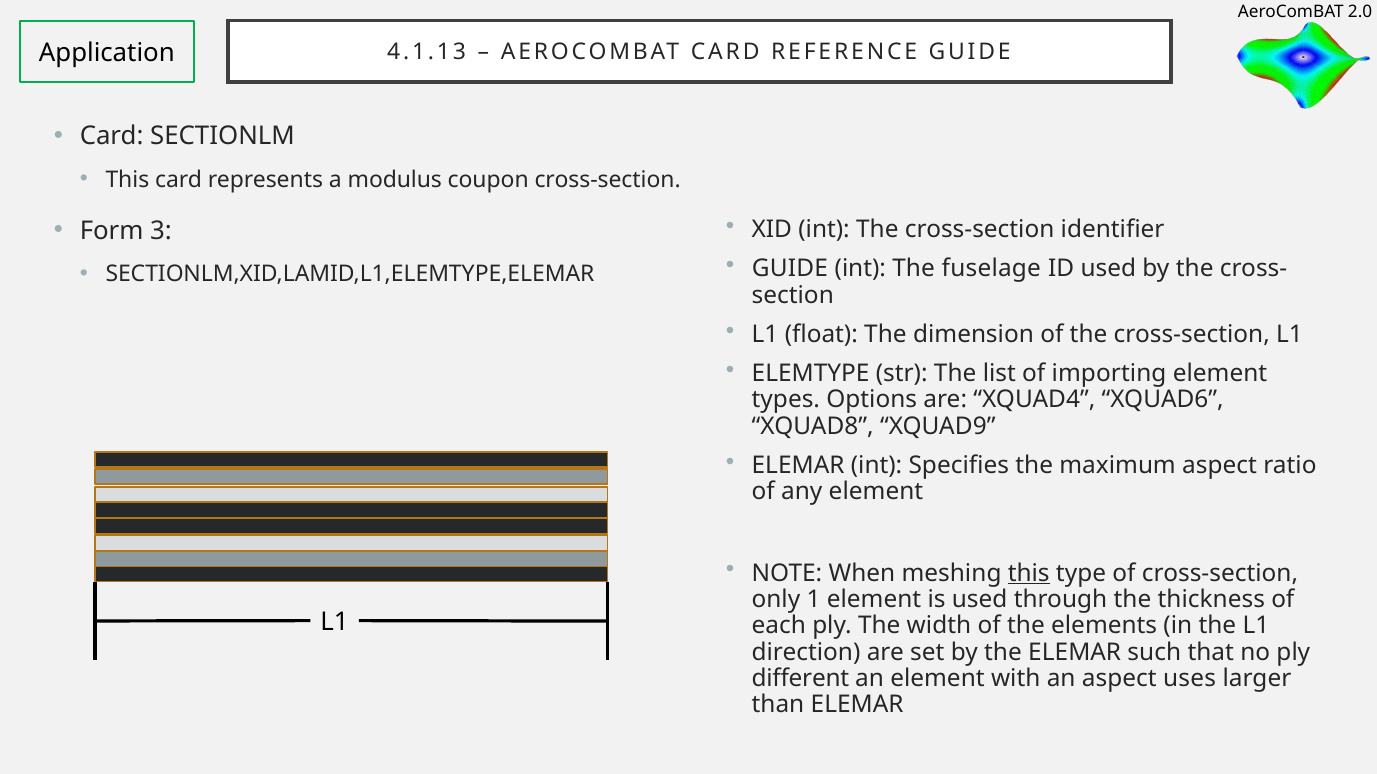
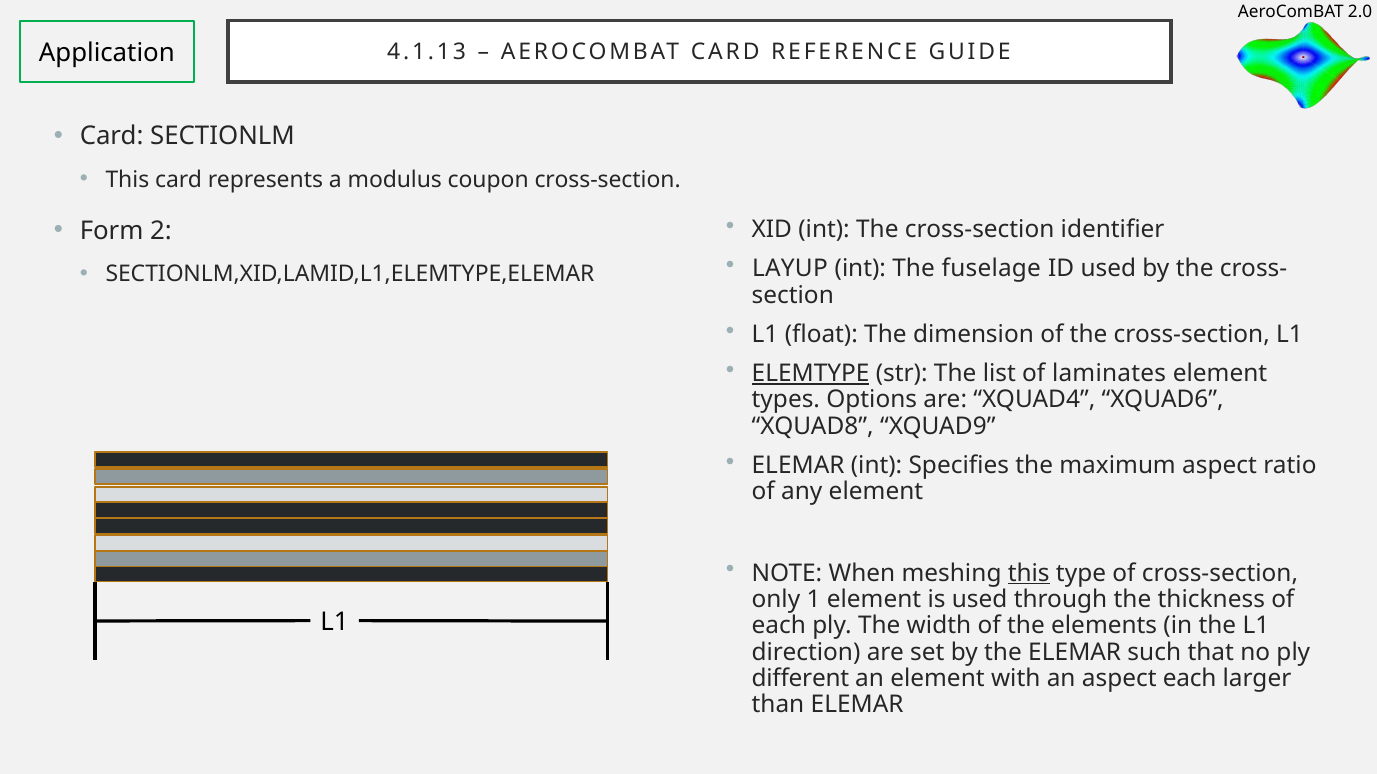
3: 3 -> 2 (161, 231)
GUIDE: GUIDE -> LAYUP (790, 269)
ELEMTYPE underline: none -> present (811, 374)
importing: importing -> laminates (1109, 374)
aspect uses: uses -> each (1190, 679)
